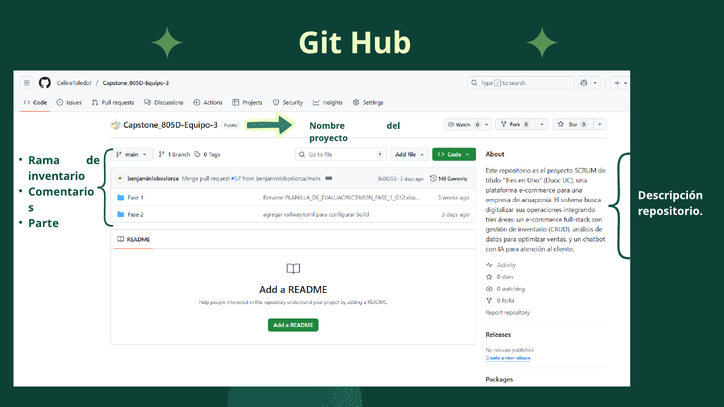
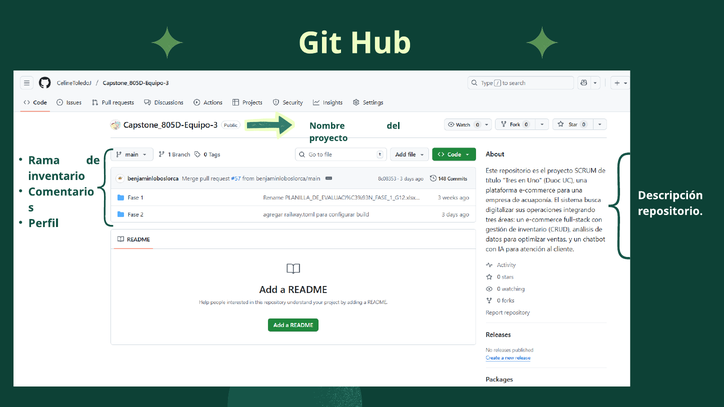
Parte: Parte -> Perfil (44, 224)
